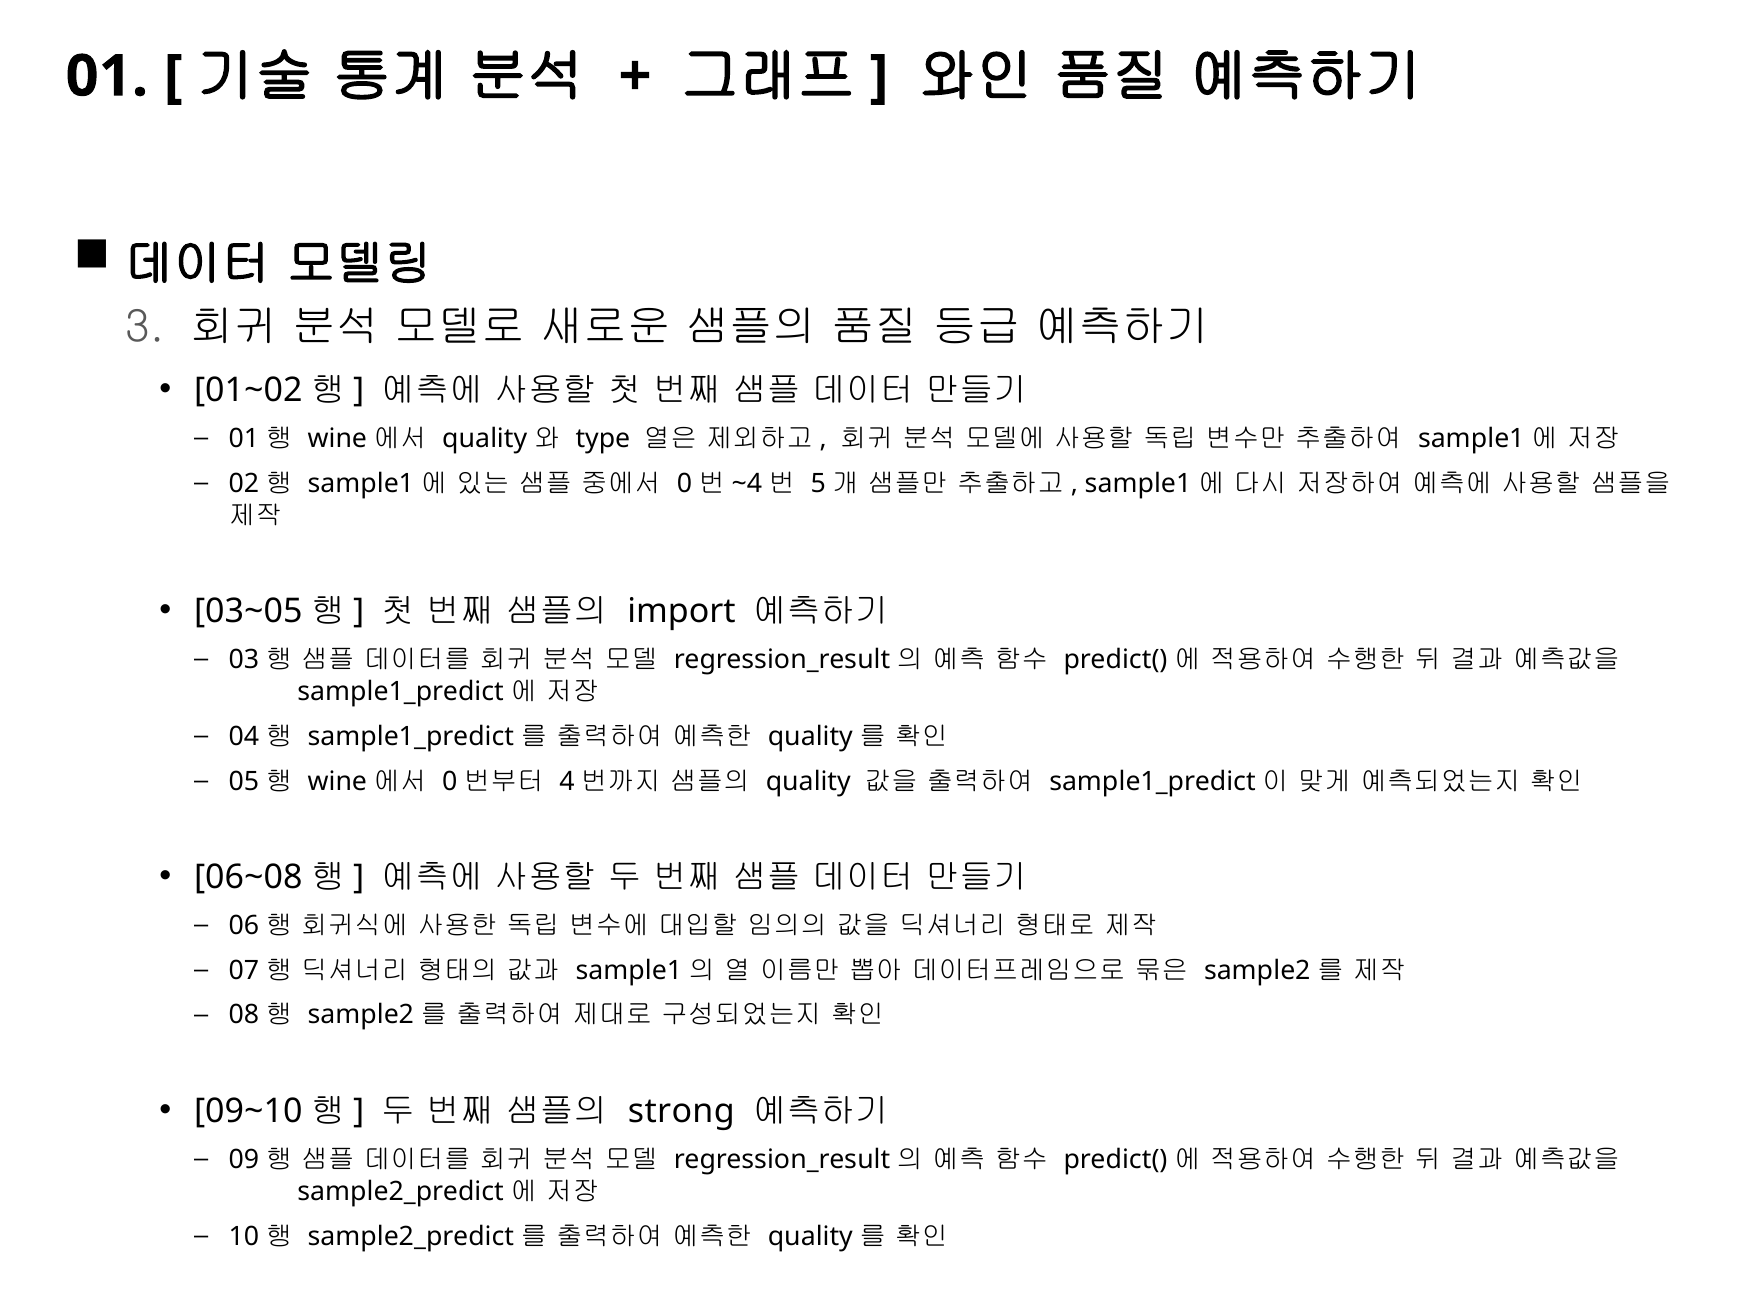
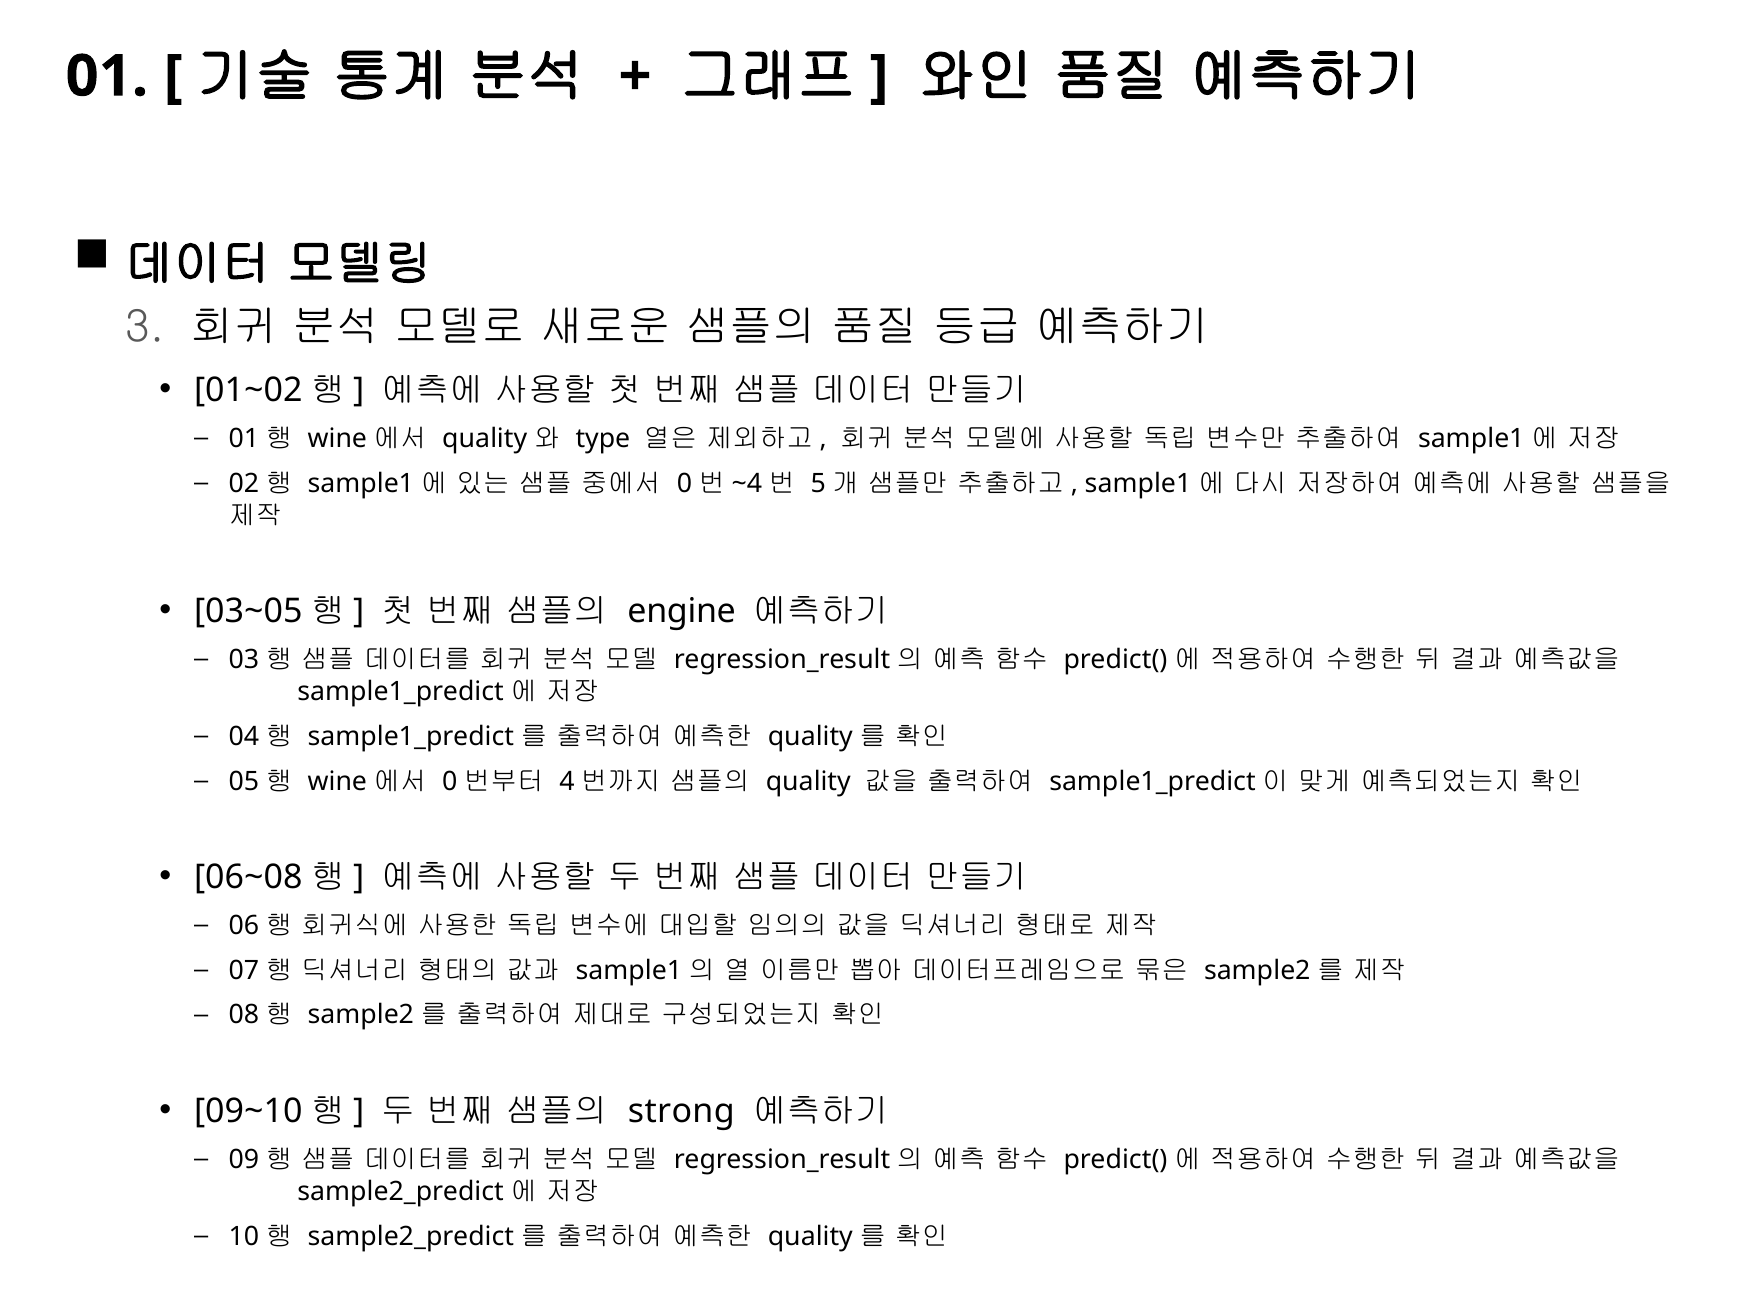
import: import -> engine (682, 611)
